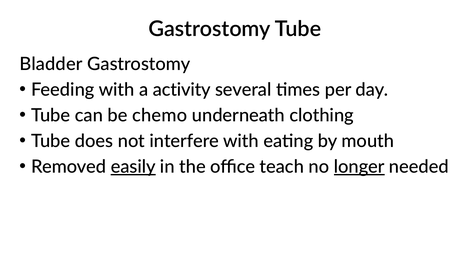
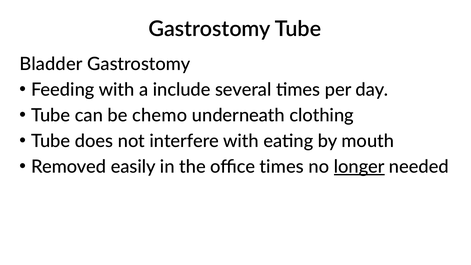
activity: activity -> include (182, 90)
easily underline: present -> none (133, 167)
office teach: teach -> times (282, 167)
